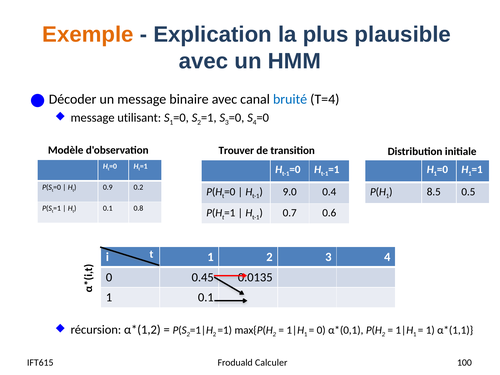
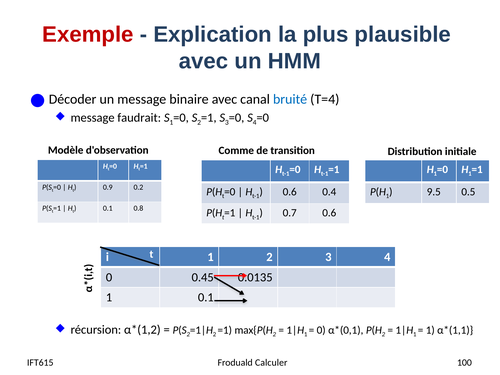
Exemple colour: orange -> red (88, 34)
utilisant: utilisant -> faudrait (139, 118)
Trouver: Trouver -> Comme (236, 151)
9.0: 9.0 -> 0.6 (290, 192)
8.5: 8.5 -> 9.5 (434, 192)
